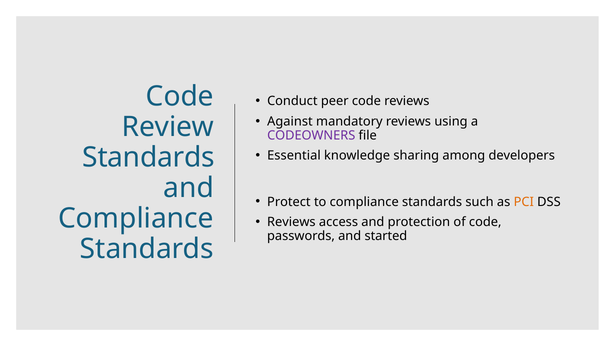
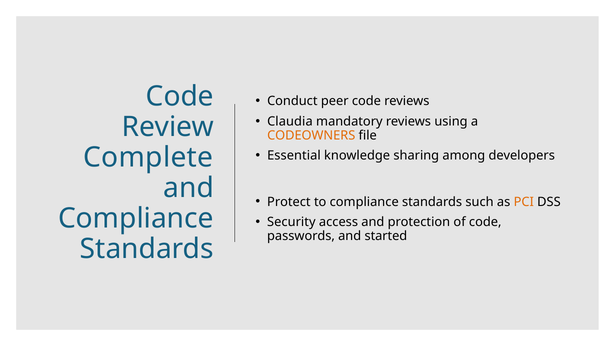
Against: Against -> Claudia (290, 121)
CODEOWNERS colour: purple -> orange (311, 135)
Standards: Standards -> Complete (148, 158)
Reviews: Reviews -> Security (291, 222)
